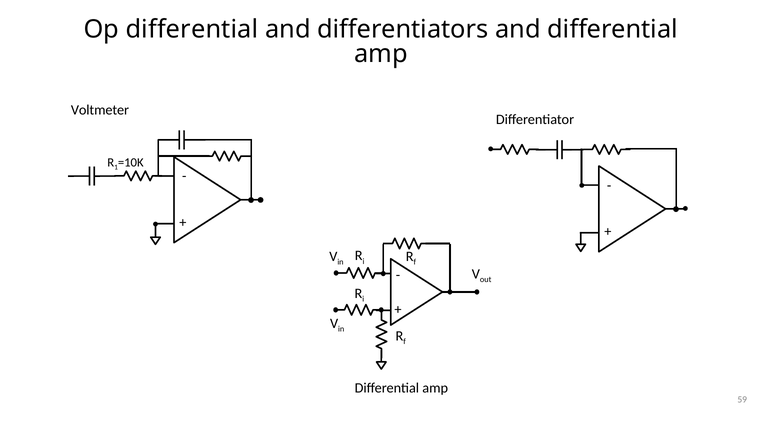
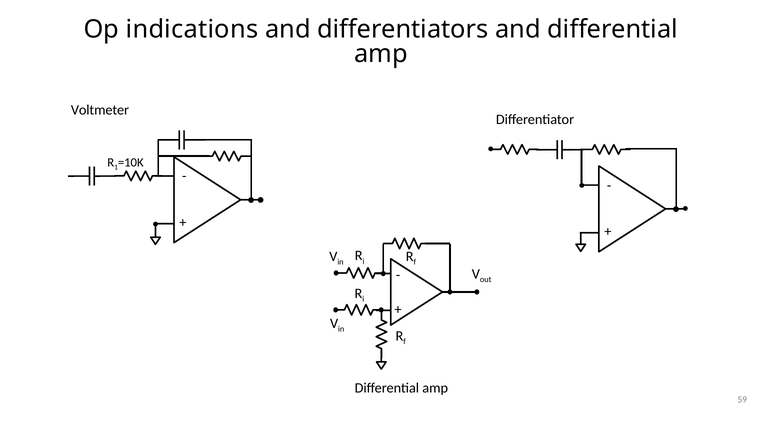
Op differential: differential -> indications (192, 29)
